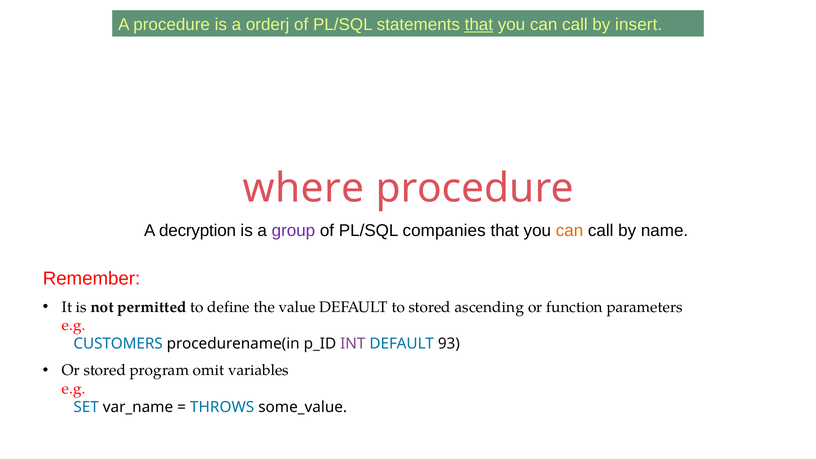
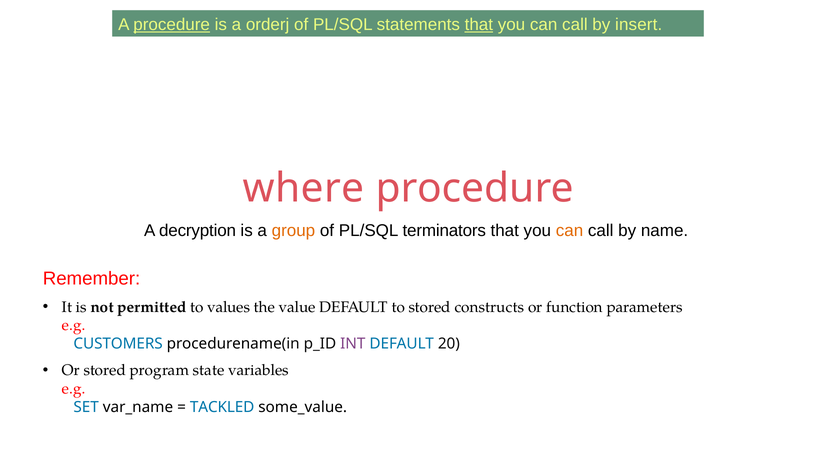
procedure underline: none -> present (172, 25)
group colour: purple -> orange (293, 231)
companies: companies -> terminators (444, 231)
define: define -> values (229, 307)
ascending: ascending -> constructs (489, 307)
93: 93 -> 20 (449, 344)
omit: omit -> state (209, 370)
THROWS: THROWS -> TACKLED (222, 407)
